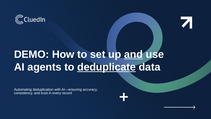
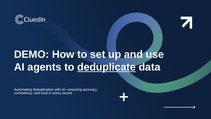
and underline: present -> none (133, 54)
